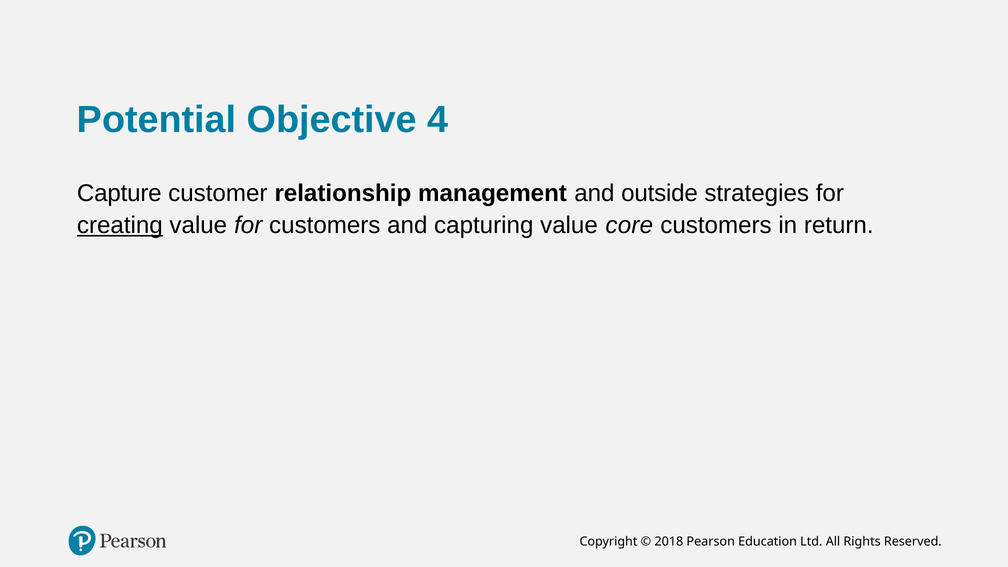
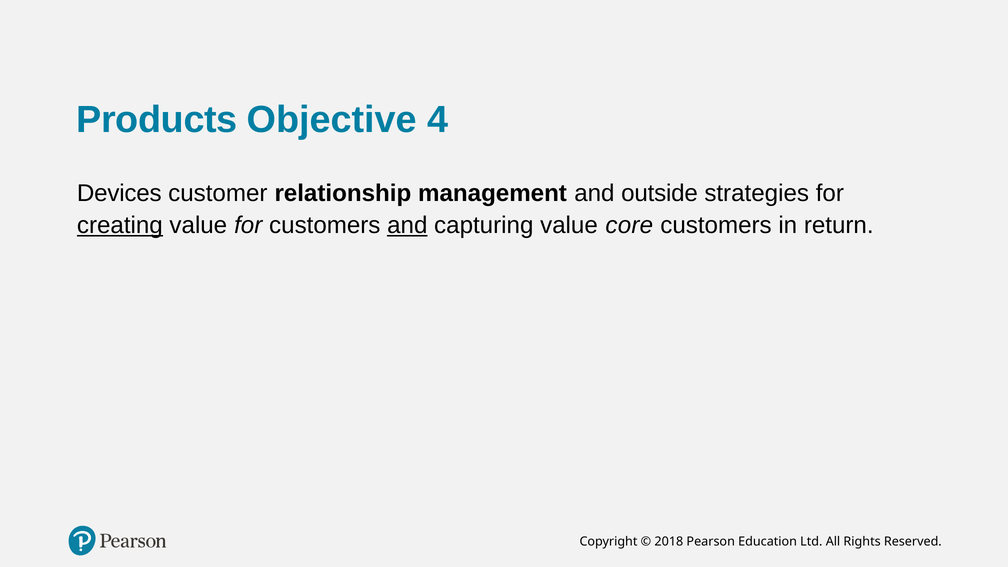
Potential: Potential -> Products (157, 120)
Capture: Capture -> Devices (119, 193)
and underline: none -> present (407, 225)
